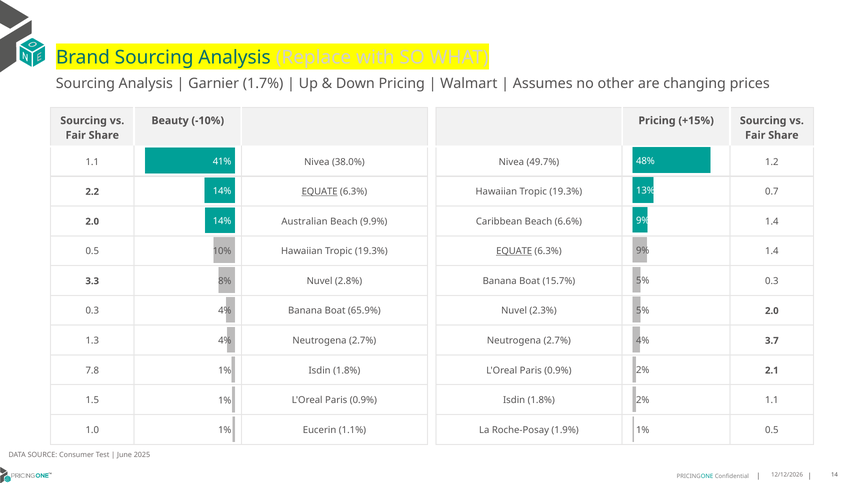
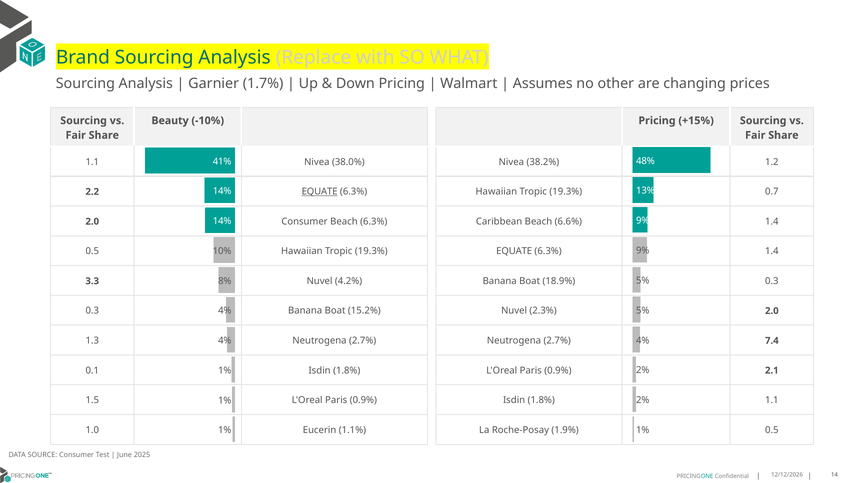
49.7%: 49.7% -> 38.2% (543, 162)
2.0 Australian: Australian -> Consumer (305, 222)
Beach 9.9%: 9.9% -> 6.3% (374, 222)
EQUATE underline: present -> none (514, 251)
15.7%: 15.7% -> 18.9% (559, 281)
2.8%: 2.8% -> 4.2% (349, 281)
65.9%: 65.9% -> 15.2% (364, 311)
3.7: 3.7 -> 7.4 (772, 341)
7.8: 7.8 -> 0.1 (92, 371)
